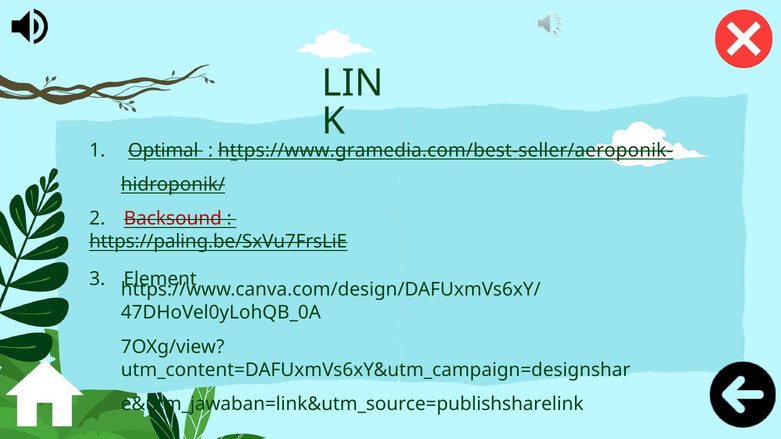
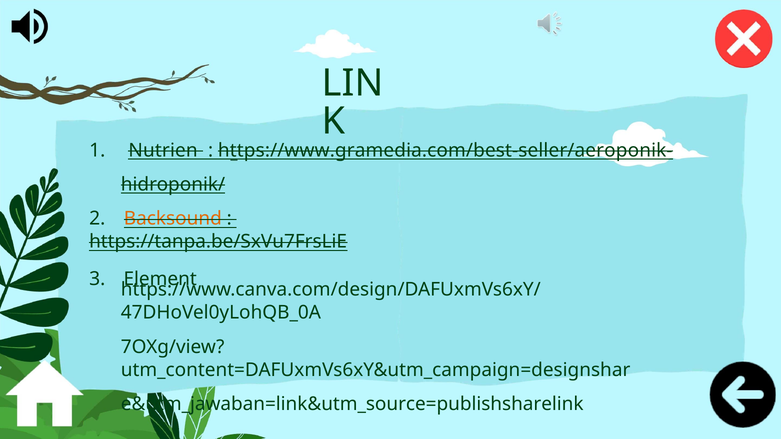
Optimal: Optimal -> Nutrien (163, 150)
Backsound colour: red -> orange (173, 219)
https://paling.be/SxVu7FrsLiE: https://paling.be/SxVu7FrsLiE -> https://tanpa.be/SxVu7FrsLiE (218, 242)
